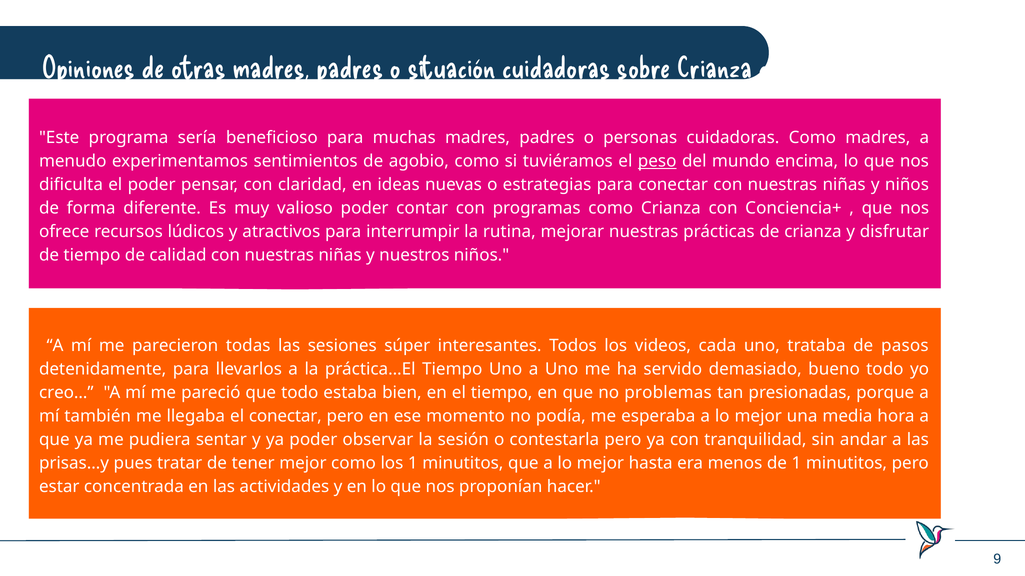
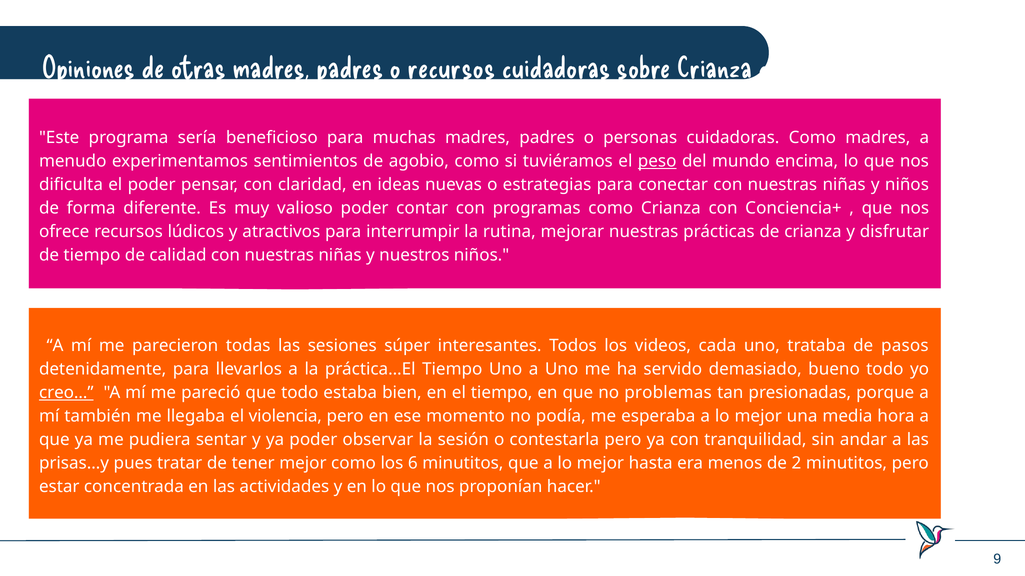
o situación: situación -> recursos (452, 69)
creo… underline: none -> present (66, 393)
el conectar: conectar -> violencia (285, 416)
los 1: 1 -> 6 (413, 464)
de 1: 1 -> 2 (796, 464)
